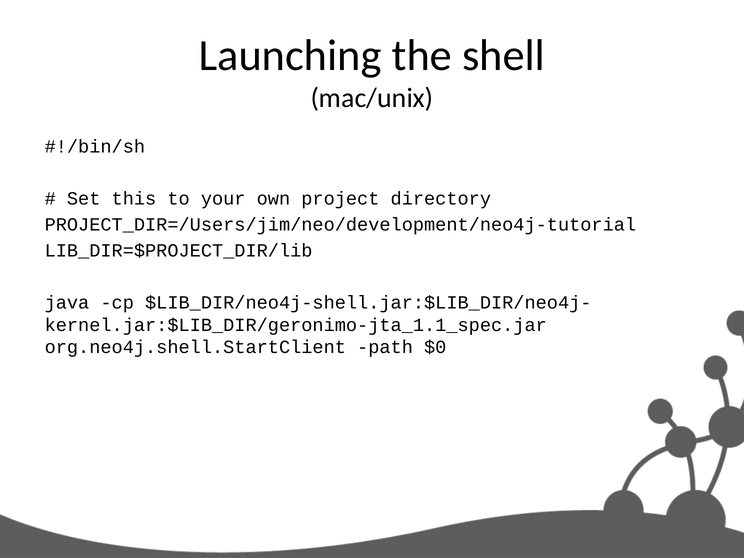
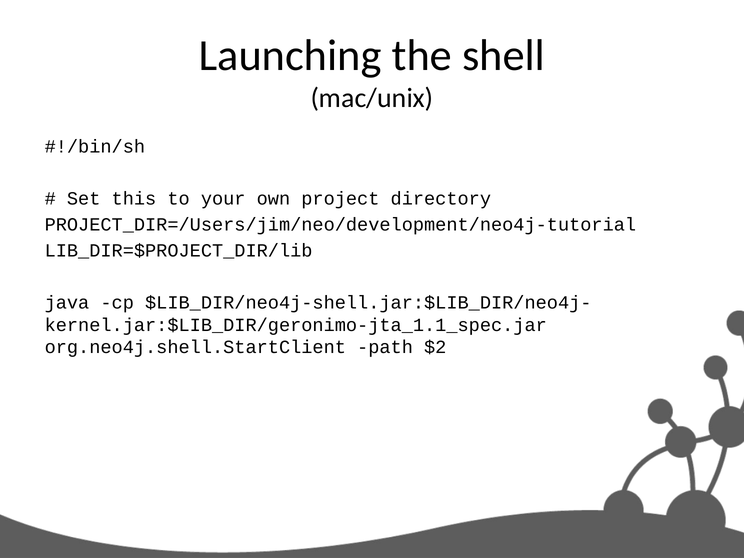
$0: $0 -> $2 (435, 347)
